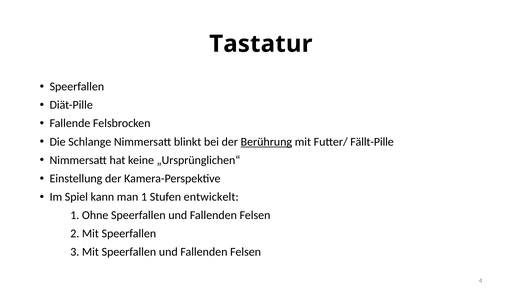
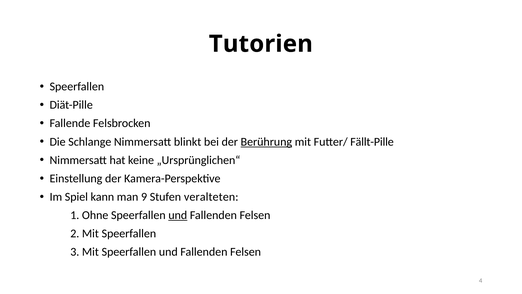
Tastatur: Tastatur -> Tutorien (261, 44)
man 1: 1 -> 9 (144, 197)
entwickelt: entwickelt -> veralteten (211, 197)
und underline: none -> present (178, 215)
